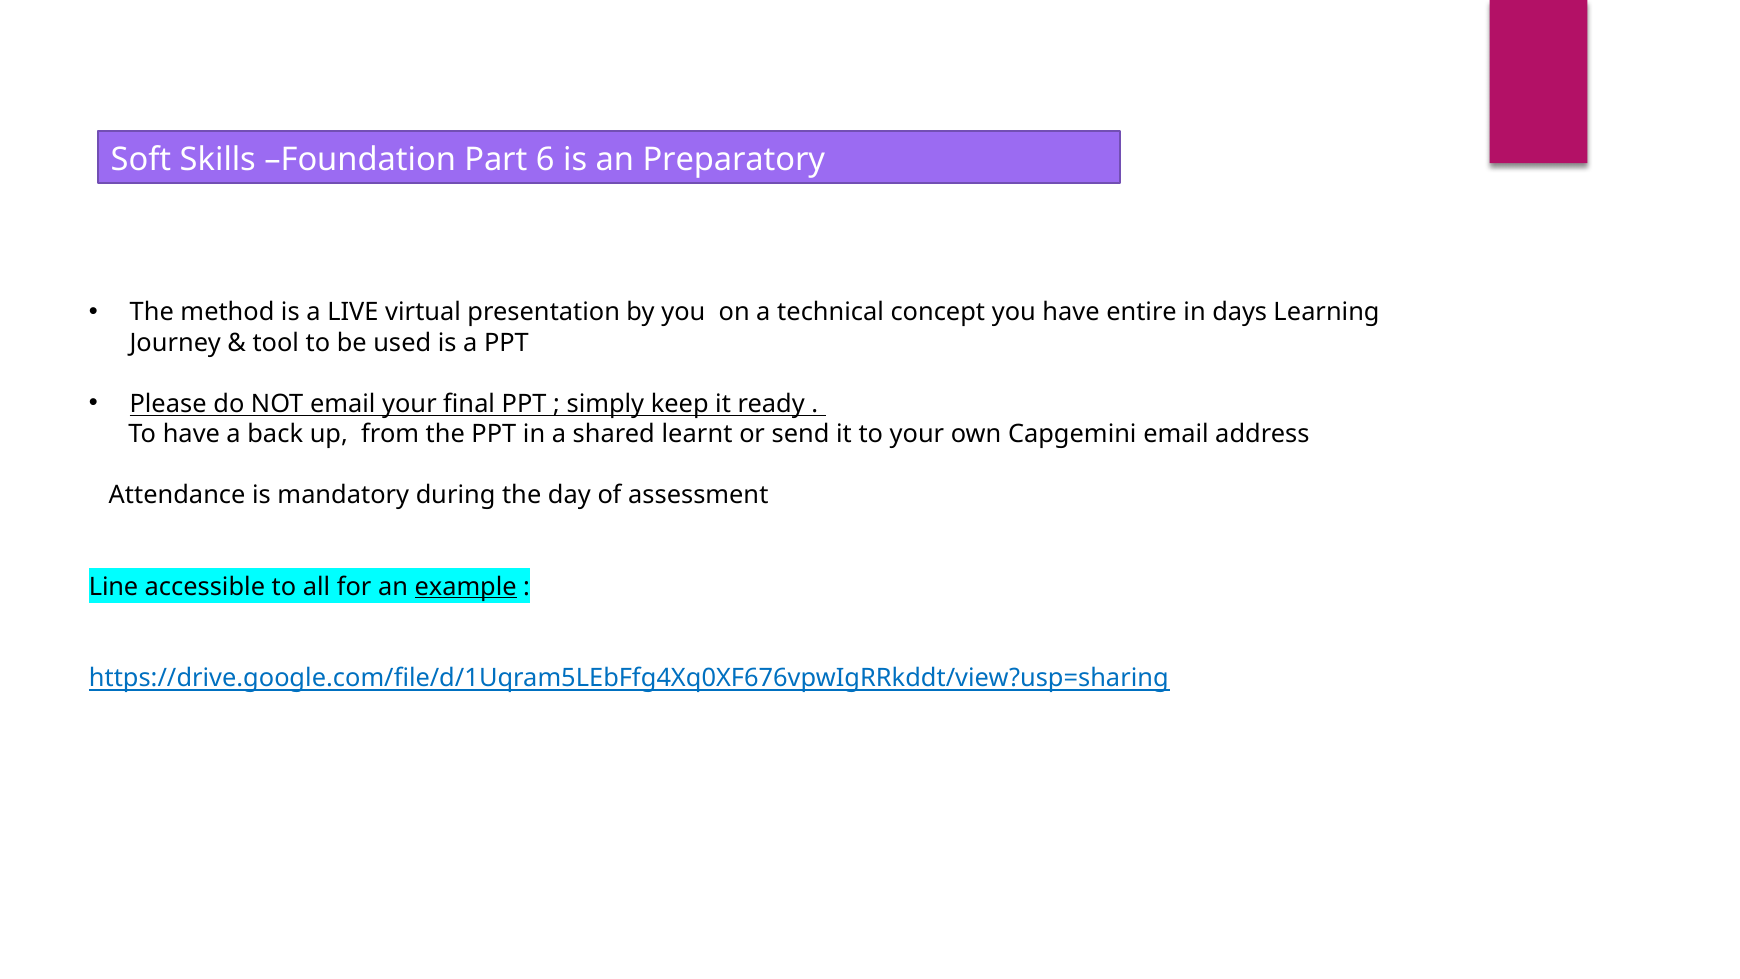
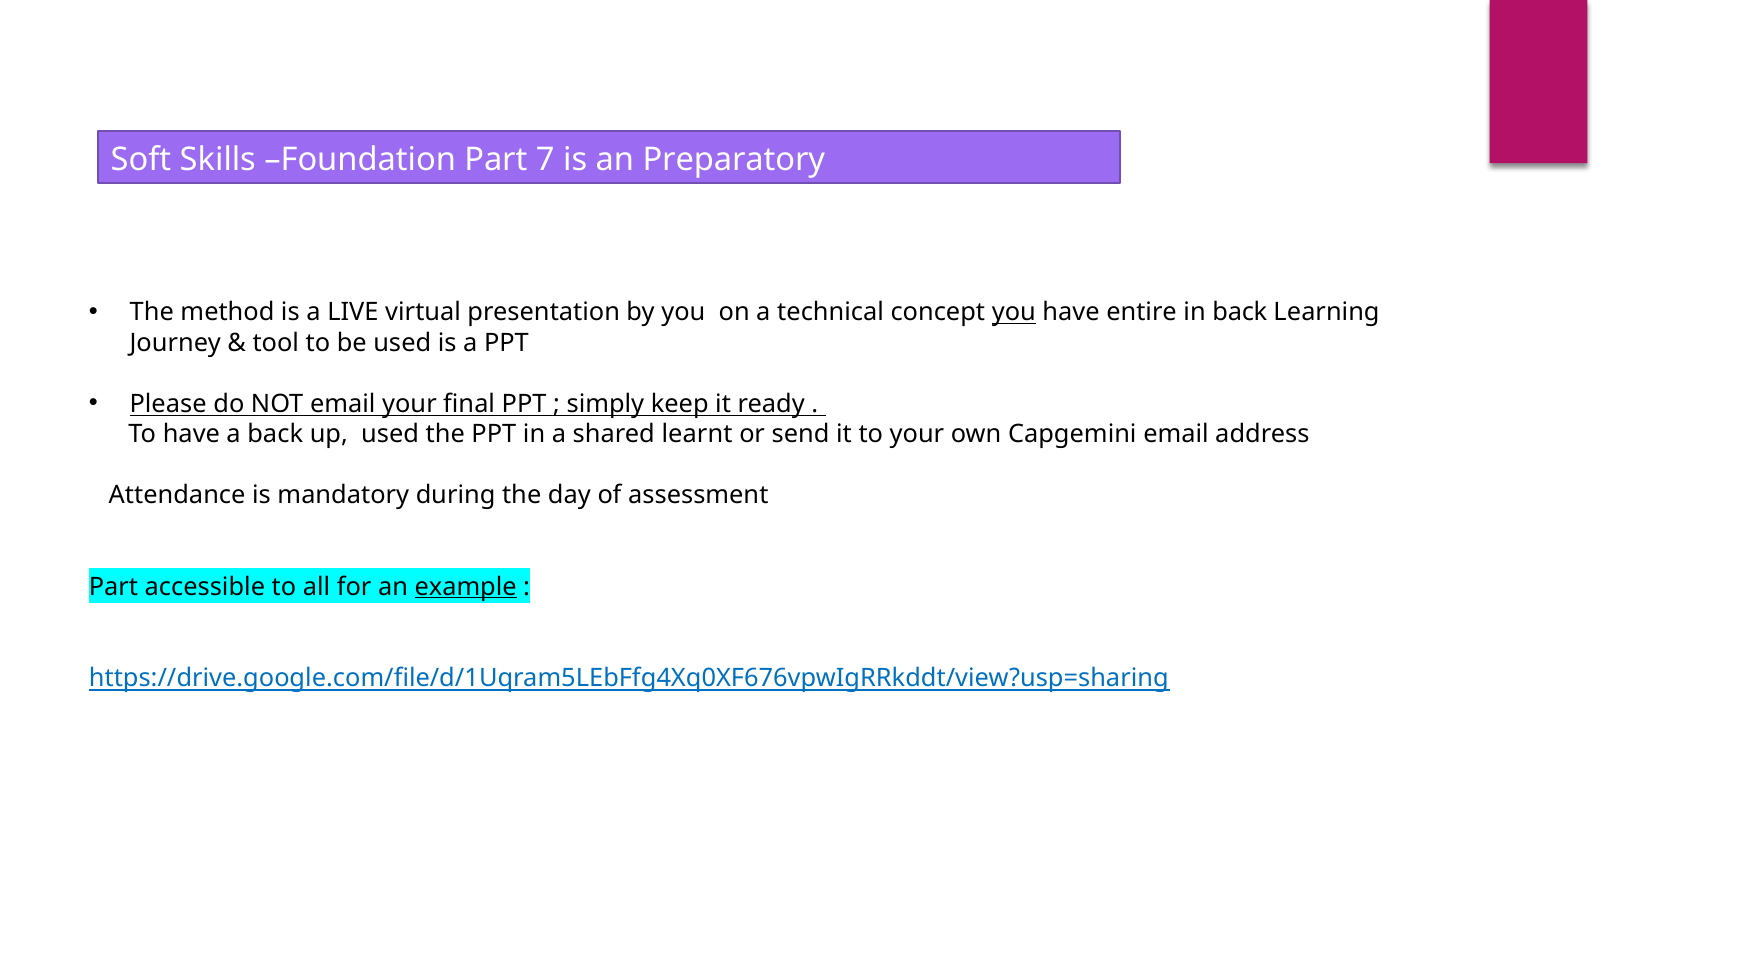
6: 6 -> 7 (545, 159)
you underline: none -> present (1014, 312)
in days: days -> back (1240, 312)
up from: from -> used (390, 434)
Line: Line -> Part (113, 587)
